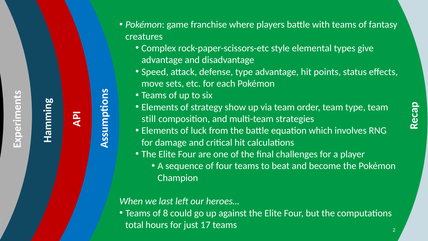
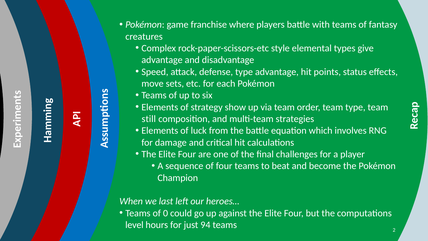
8: 8 -> 0 (166, 213)
total: total -> level (134, 225)
17: 17 -> 94 (205, 225)
